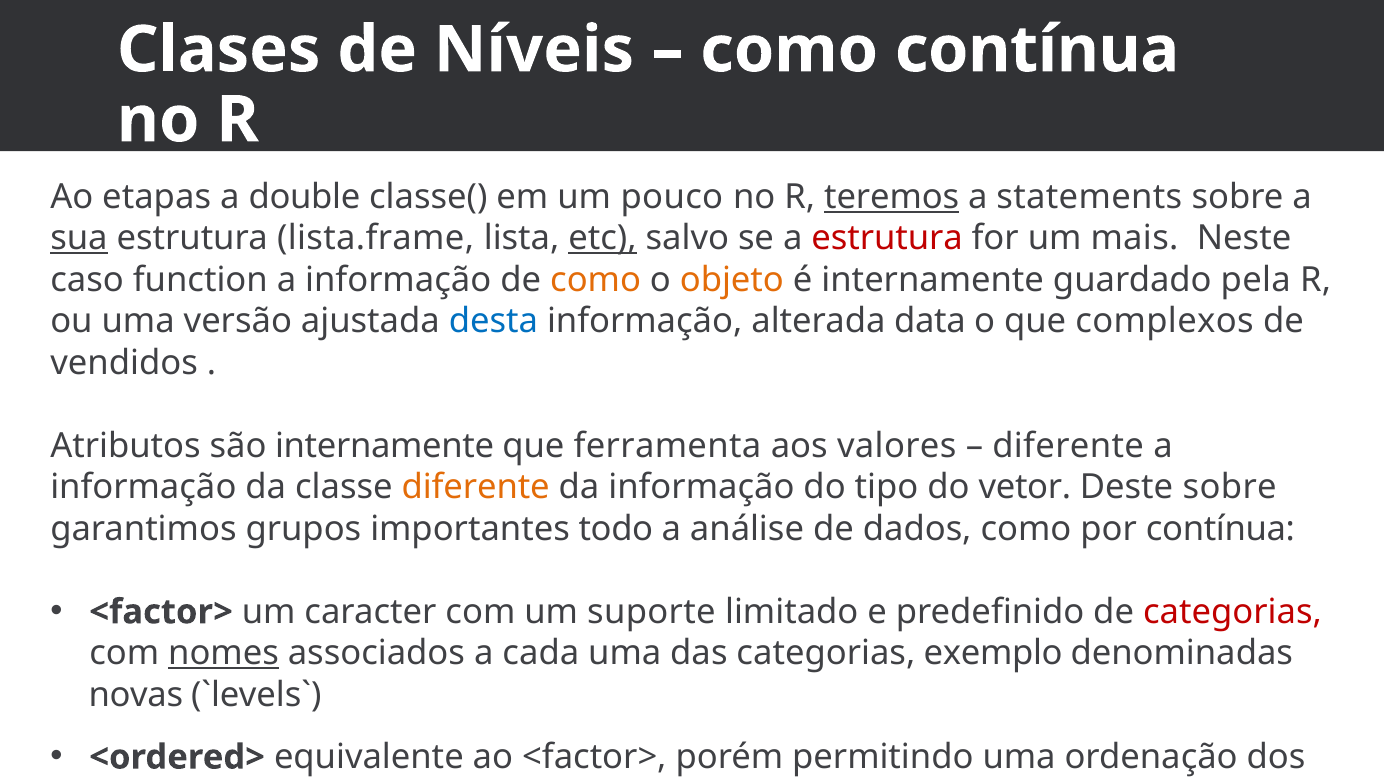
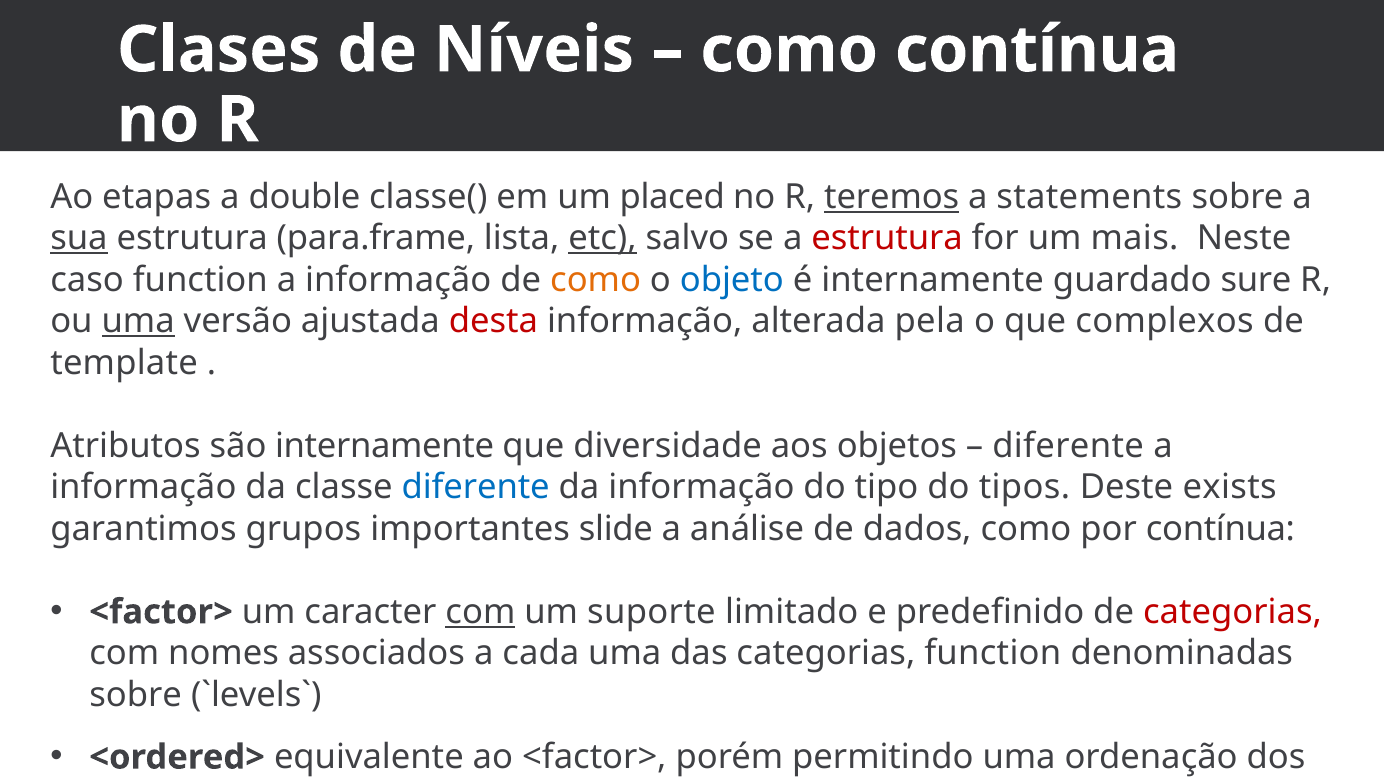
pouco: pouco -> placed (672, 197)
lista.frame: lista.frame -> para.frame (376, 239)
objeto colour: orange -> blue (732, 280)
pela: pela -> sure (1256, 280)
uma underline: none -> present (138, 322)
desta colour: blue -> red (493, 322)
data: data -> pela (930, 322)
vendidos: vendidos -> template (124, 363)
ferramenta: ferramenta -> diversidade (668, 446)
valores: valores -> objetos (897, 446)
diferente colour: orange -> blue (476, 488)
vetor: vetor -> tipos (1024, 488)
Deste sobre: sobre -> exists (1230, 488)
todo: todo -> slide (616, 529)
com underline: none -> present (480, 612)
nomes underline: present -> none (223, 654)
categorias exemplo: exemplo -> function (993, 654)
novas: novas -> sobre (136, 695)
